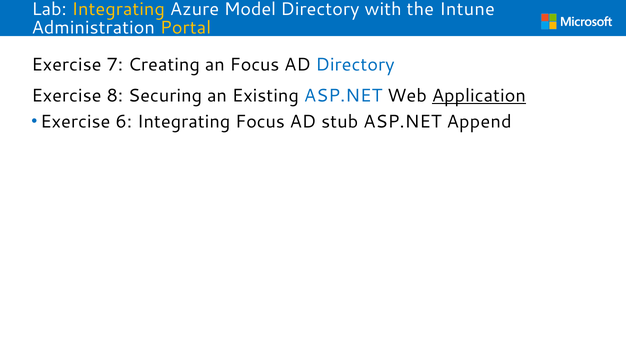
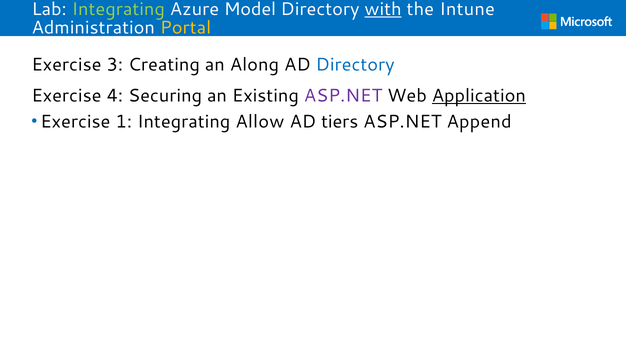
Integrating colour: yellow -> light green (118, 9)
with underline: none -> present (383, 9)
7: 7 -> 3 (115, 65)
an Focus: Focus -> Along (254, 65)
8: 8 -> 4 (115, 96)
ASP.NET colour: blue -> purple (343, 96)
6: 6 -> 1 (124, 122)
Integrating Focus: Focus -> Allow (260, 122)
stub: stub -> tiers (340, 122)
